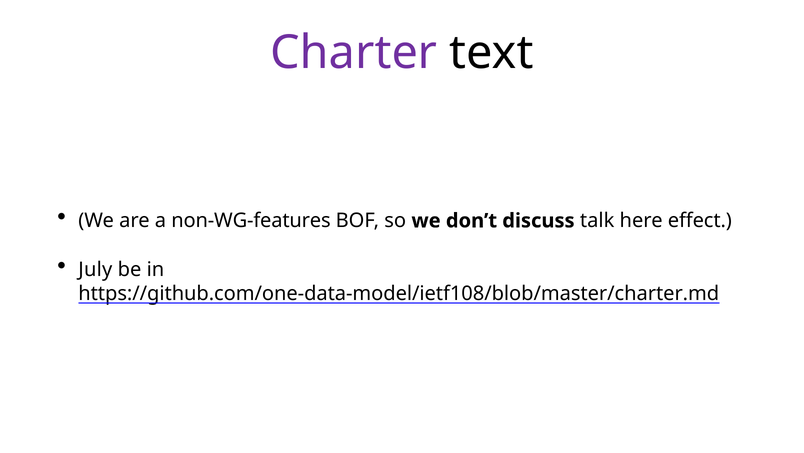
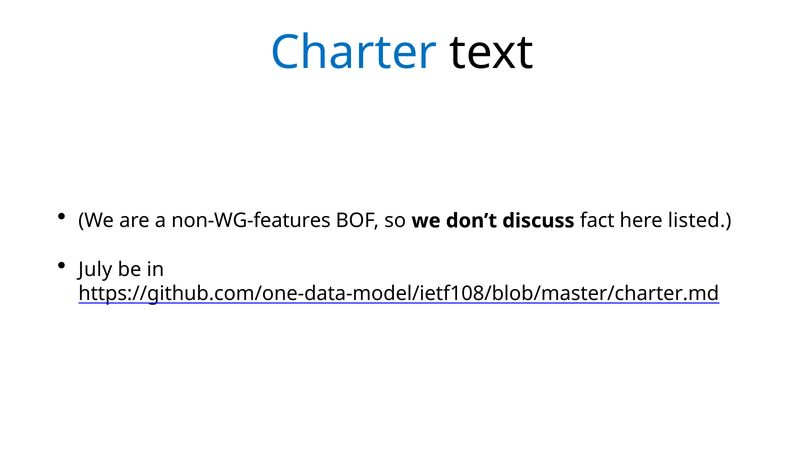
Charter colour: purple -> blue (354, 53)
talk: talk -> fact (597, 220)
effect: effect -> listed (700, 220)
